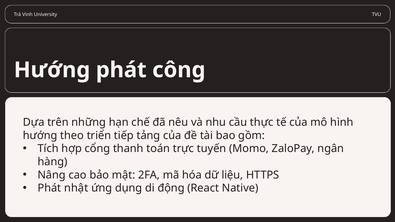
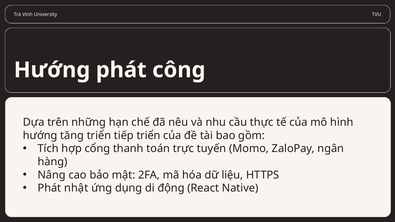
theo: theo -> tăng (72, 136)
tiếp tảng: tảng -> triển (148, 136)
